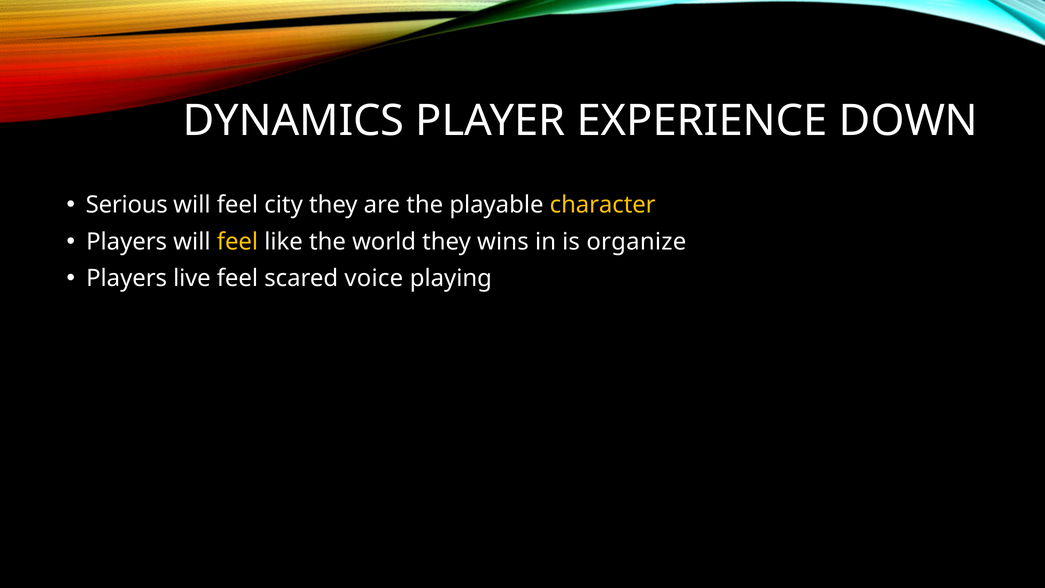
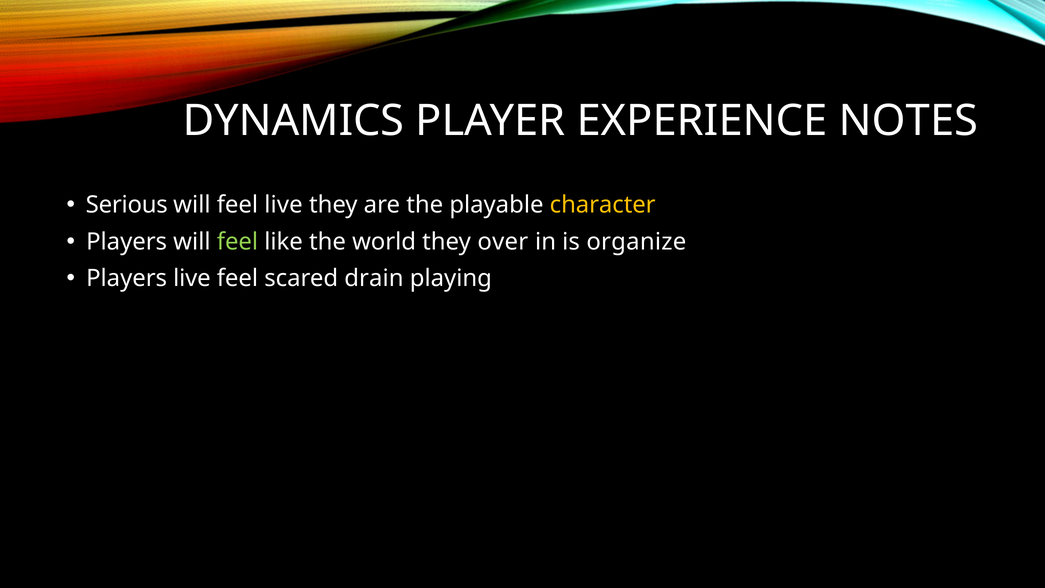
DOWN: DOWN -> NOTES (908, 121)
feel city: city -> live (284, 205)
feel colour: yellow -> light green (237, 242)
wins: wins -> over (503, 242)
voice: voice -> drain (374, 278)
